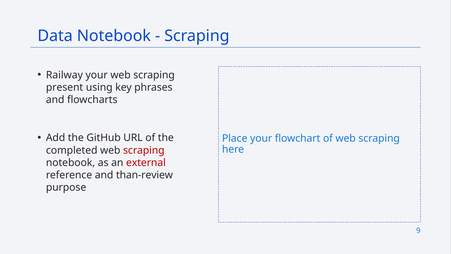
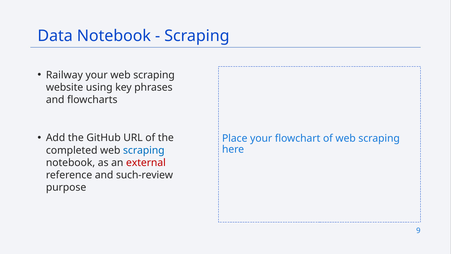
present: present -> website (65, 87)
scraping colour: red -> blue (144, 150)
than-review: than-review -> such-review (145, 175)
